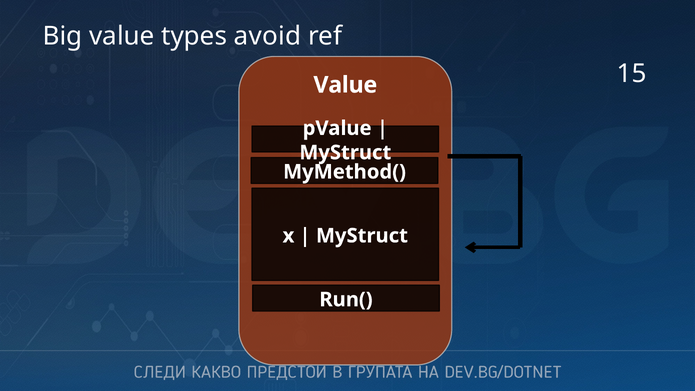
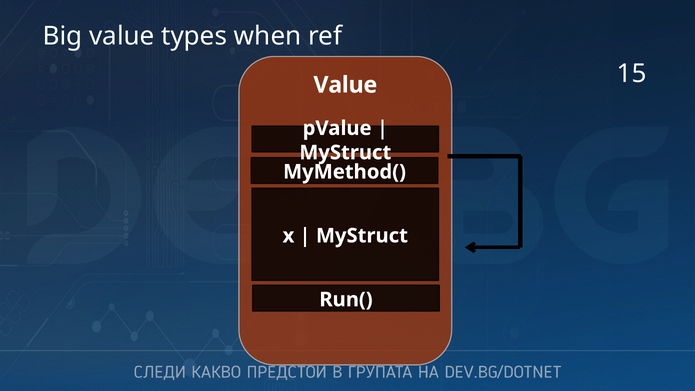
avoid: avoid -> when (268, 36)
